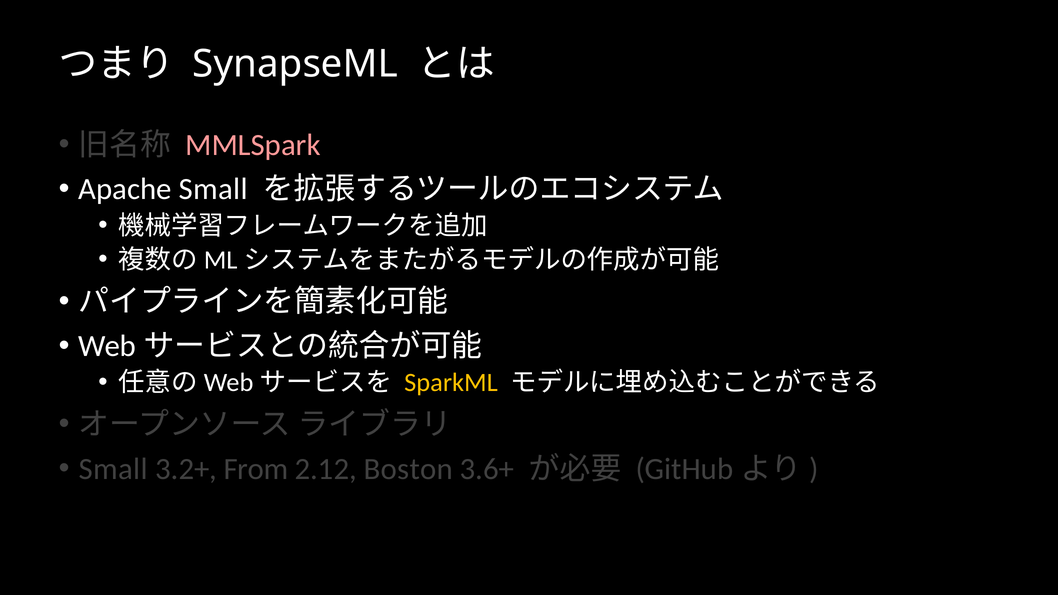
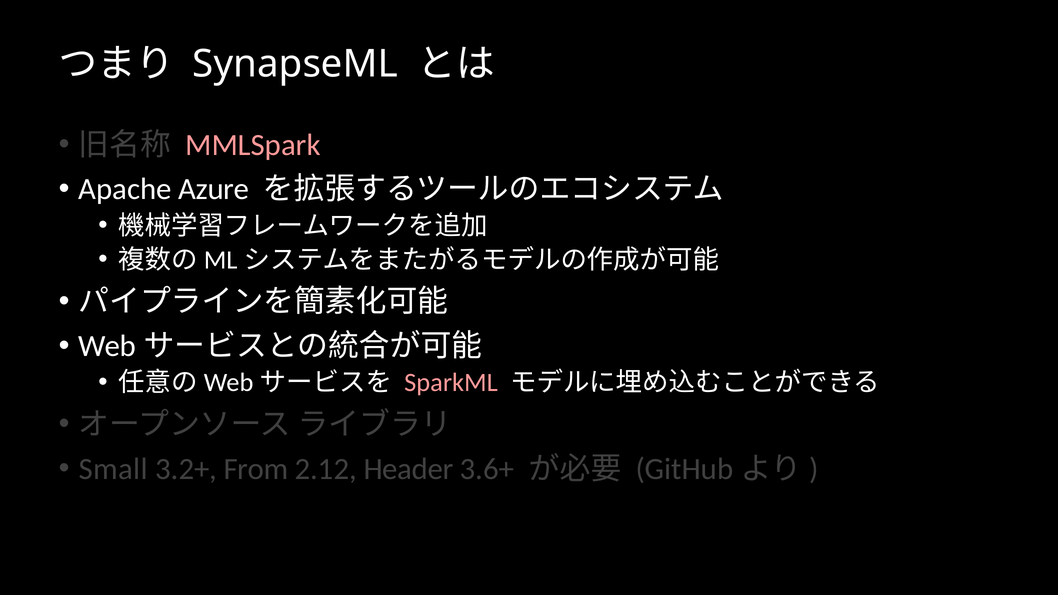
Apache Small: Small -> Azure (214, 189)
SparkML colour: yellow -> pink (451, 383)
Boston: Boston -> Header (409, 469)
